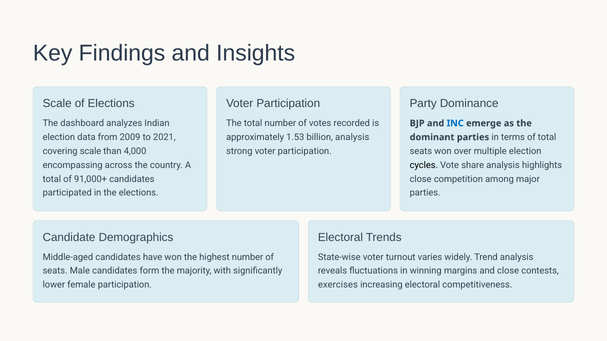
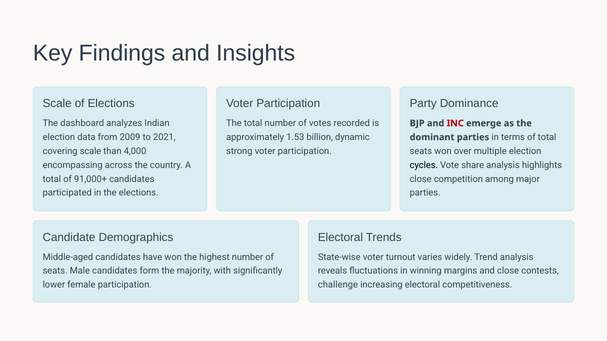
INC colour: blue -> red (455, 123)
billion analysis: analysis -> dynamic (352, 137)
exercises: exercises -> challenge (338, 285)
